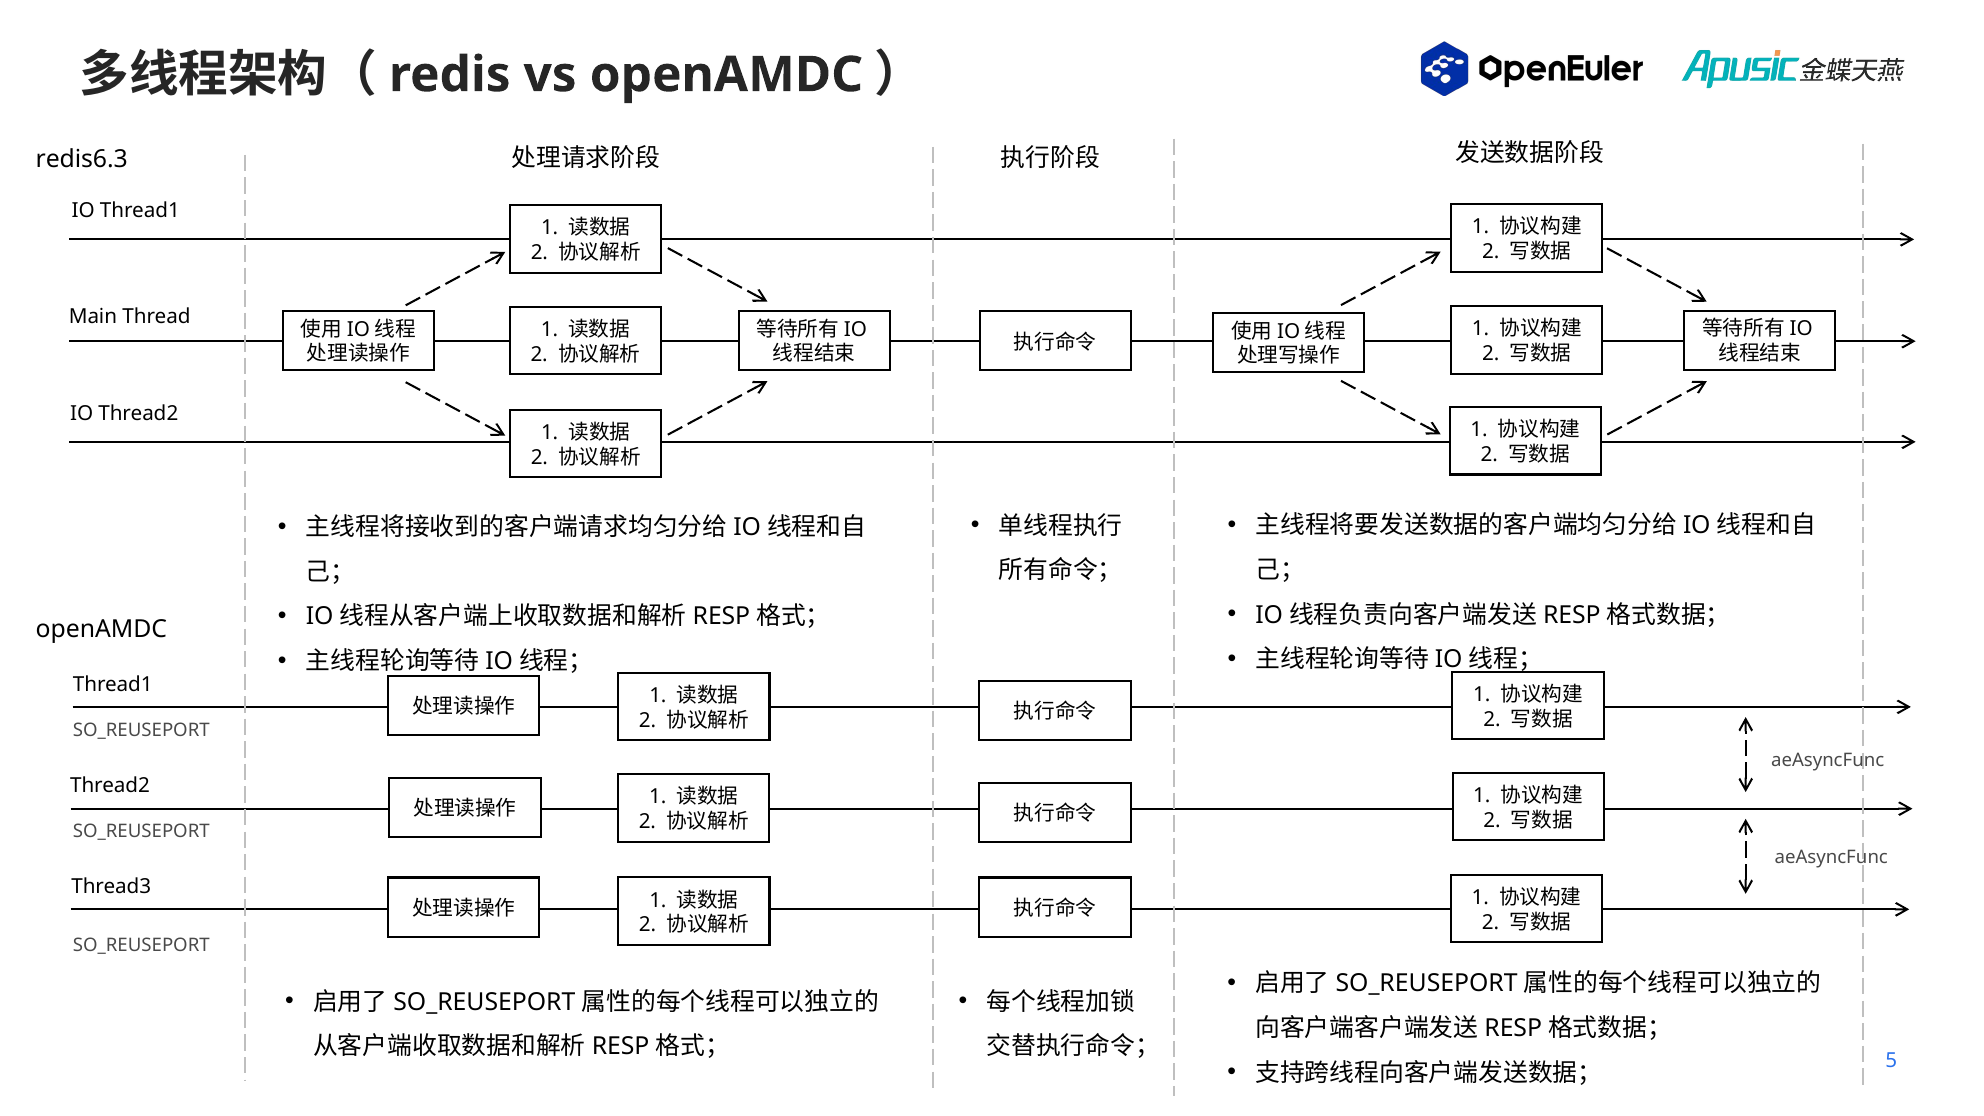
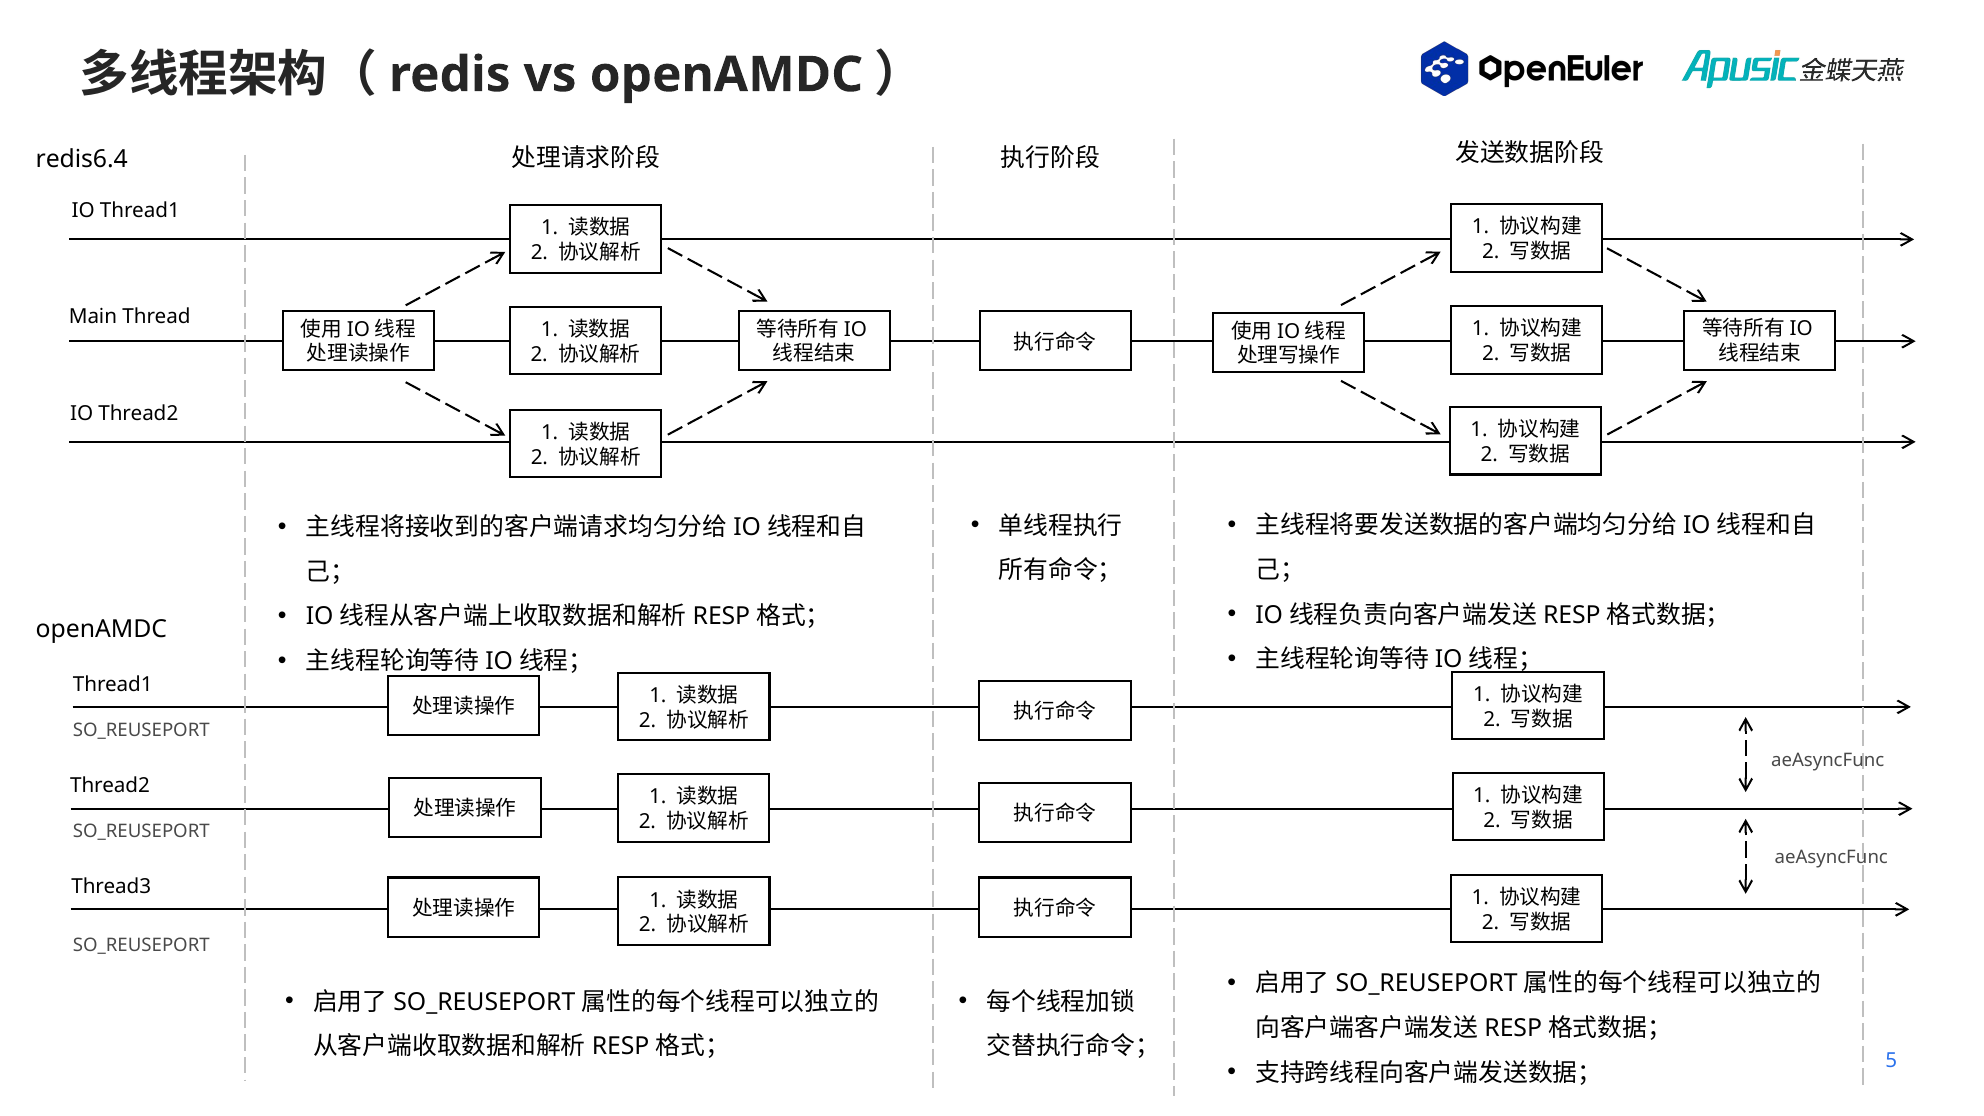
redis6.3: redis6.3 -> redis6.4 (82, 159)
